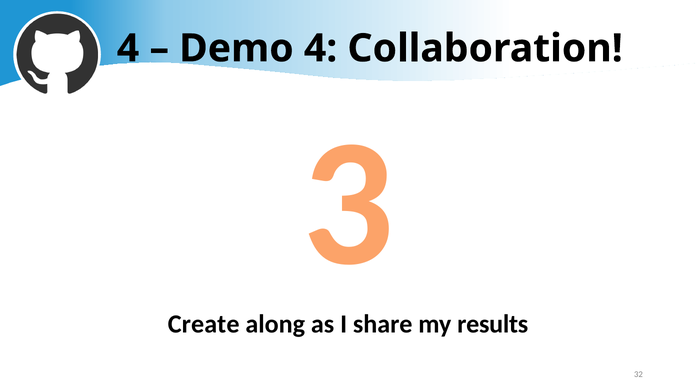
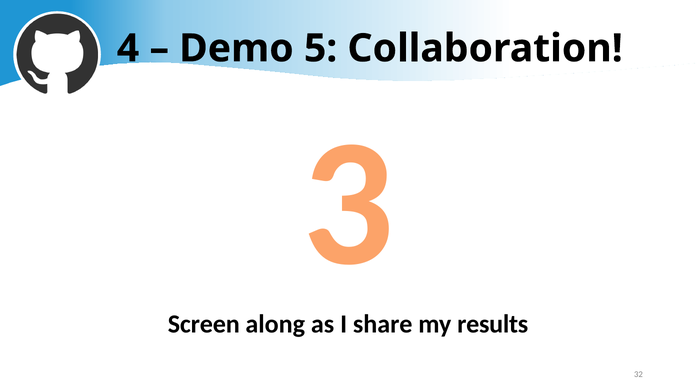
Demo 4: 4 -> 5 (321, 48)
Create: Create -> Screen (204, 324)
